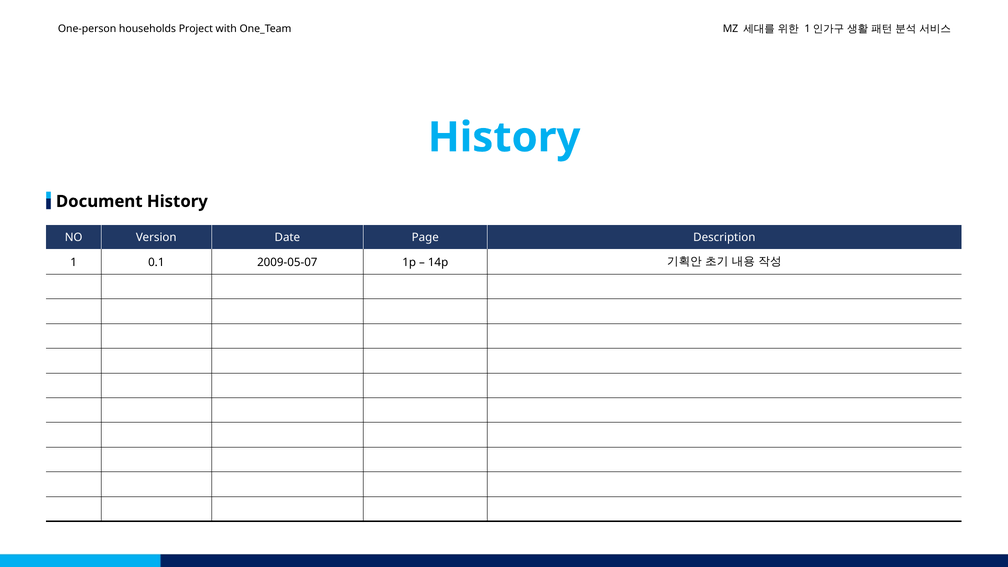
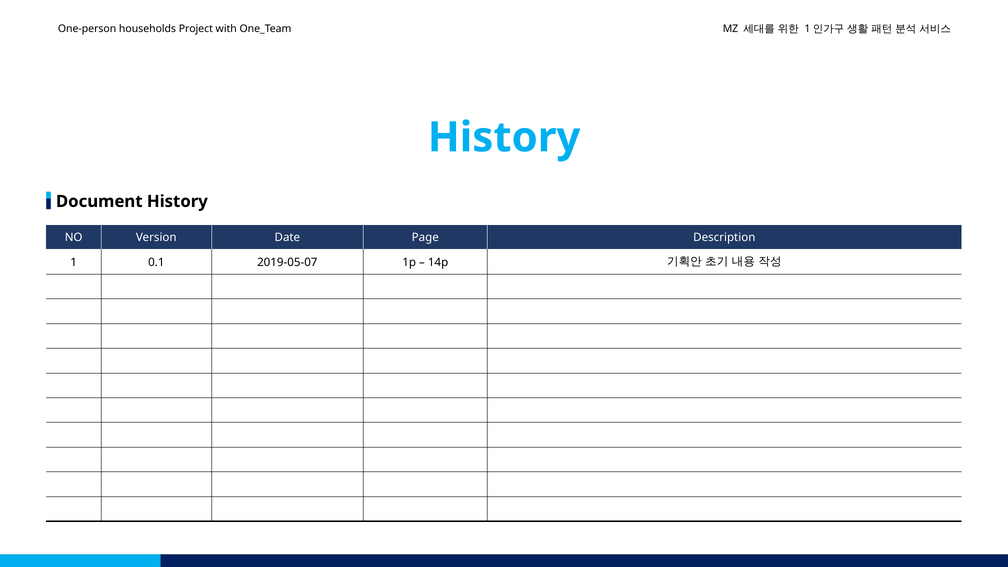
2009-05-07: 2009-05-07 -> 2019-05-07 (287, 262)
